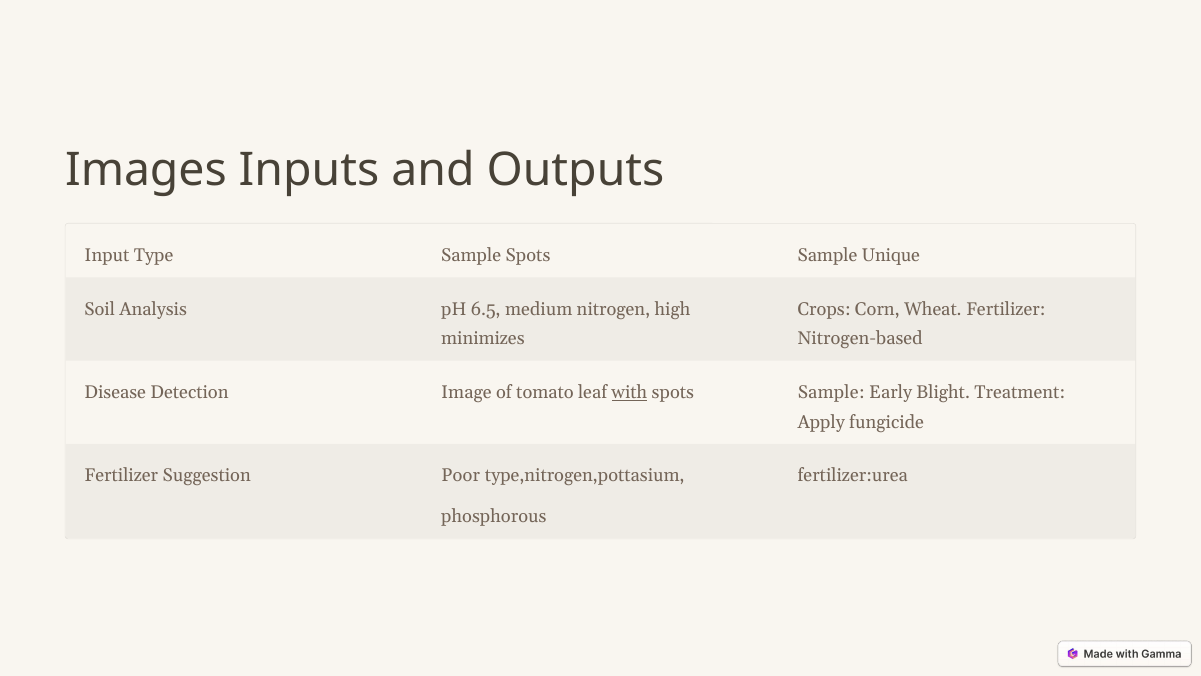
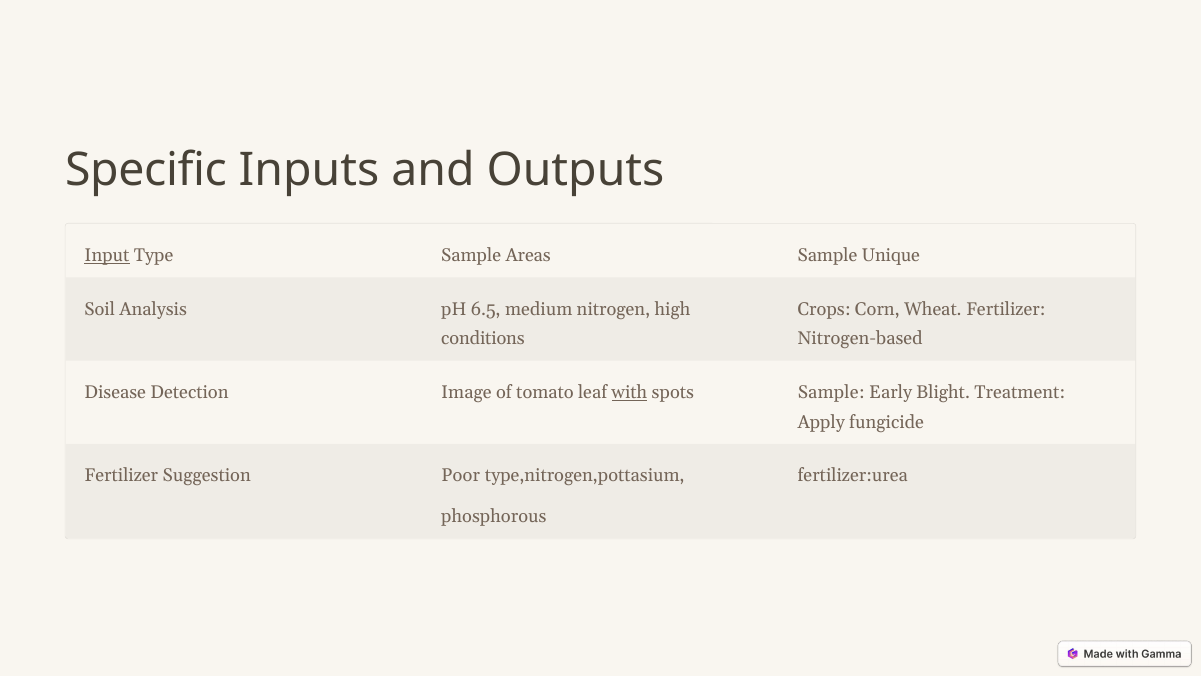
Images: Images -> Specific (146, 170)
Input underline: none -> present (107, 256)
Sample Spots: Spots -> Areas (528, 256)
minimizes: minimizes -> conditions (483, 339)
